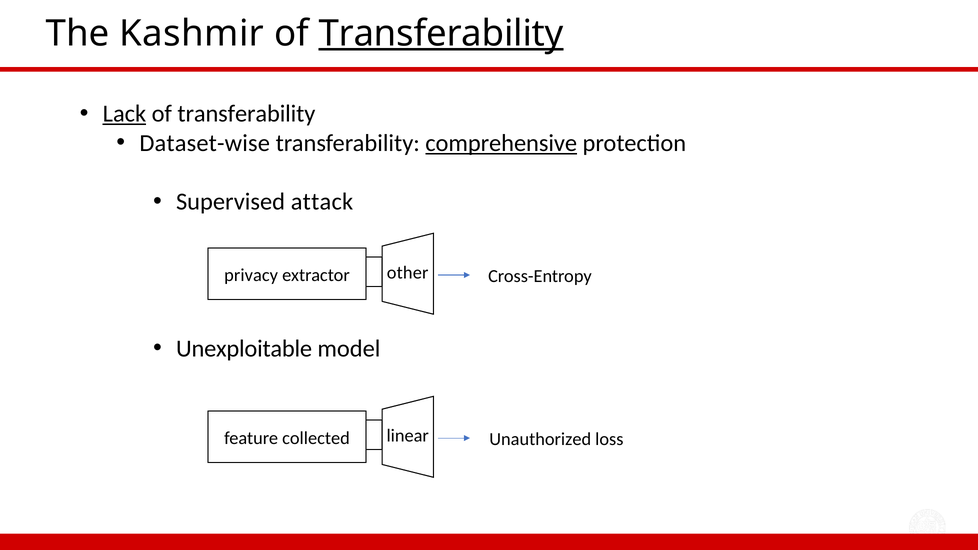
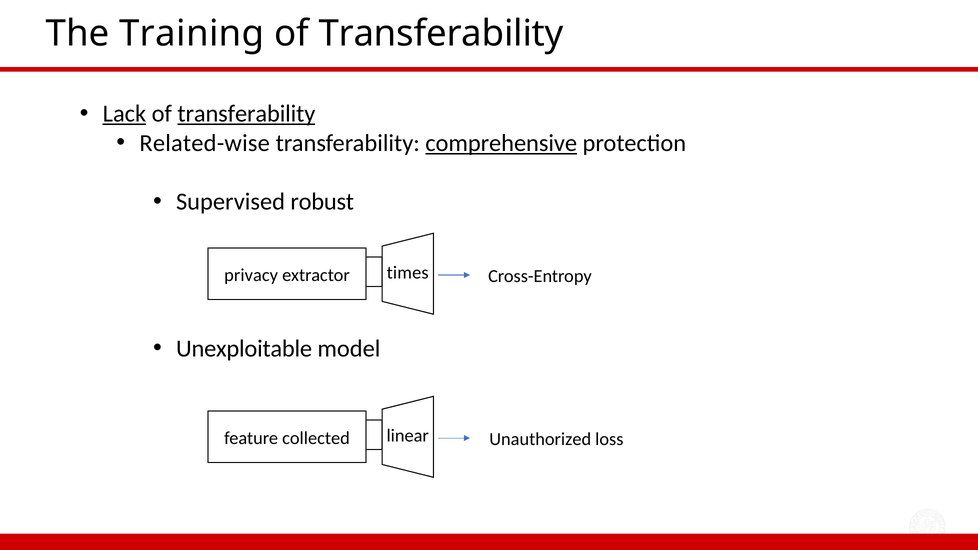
Kashmir: Kashmir -> Training (192, 33)
Transferability underline: present -> none (441, 33)
transferability underline: none -> present (246, 114)
Dataset-wise: Dataset-wise -> Related-wise (205, 143)
attack: attack -> robust (322, 202)
other: other -> times (408, 273)
